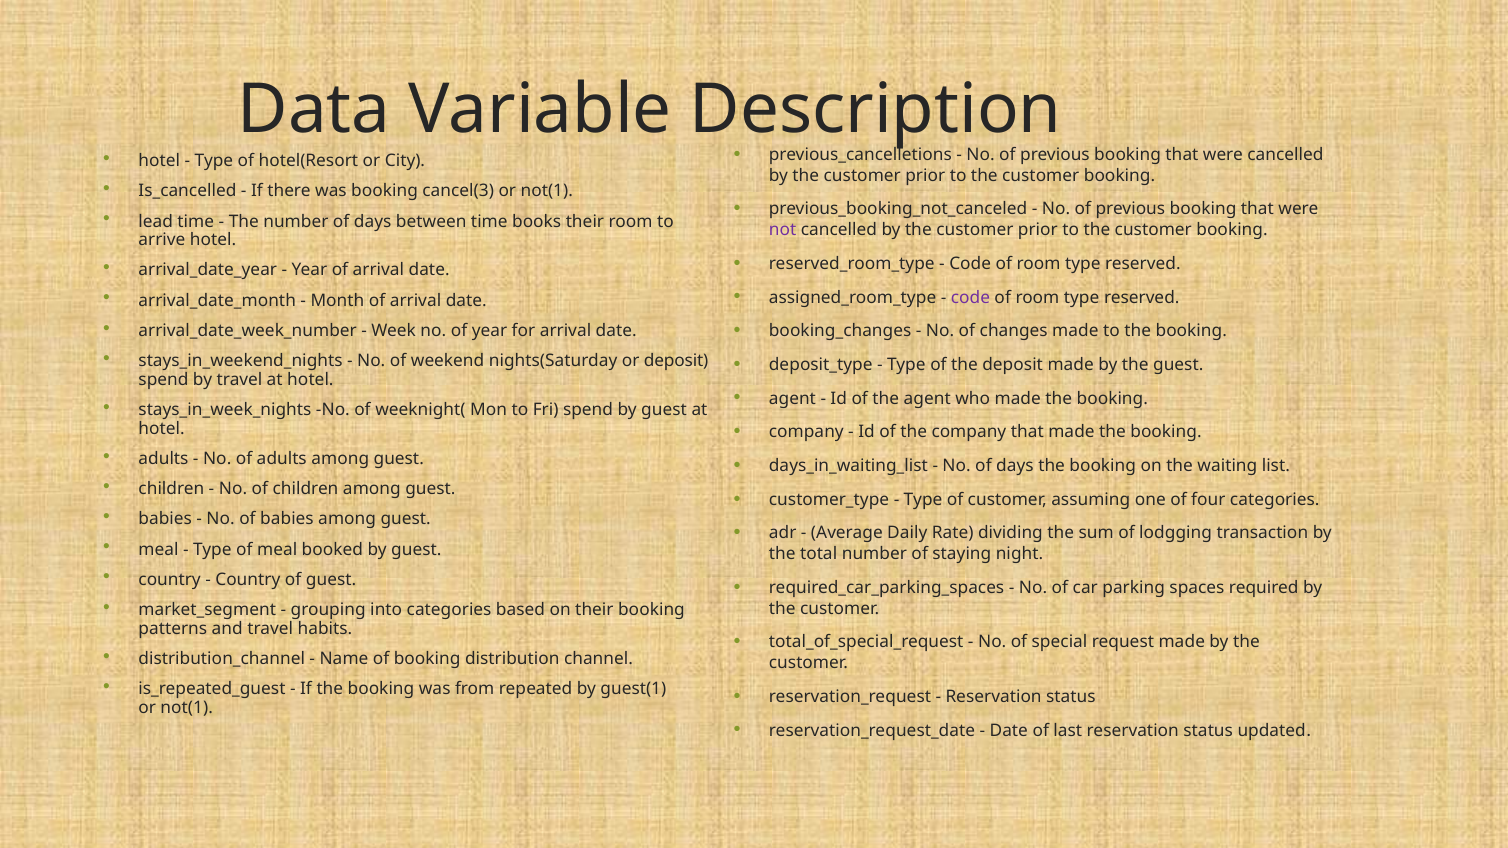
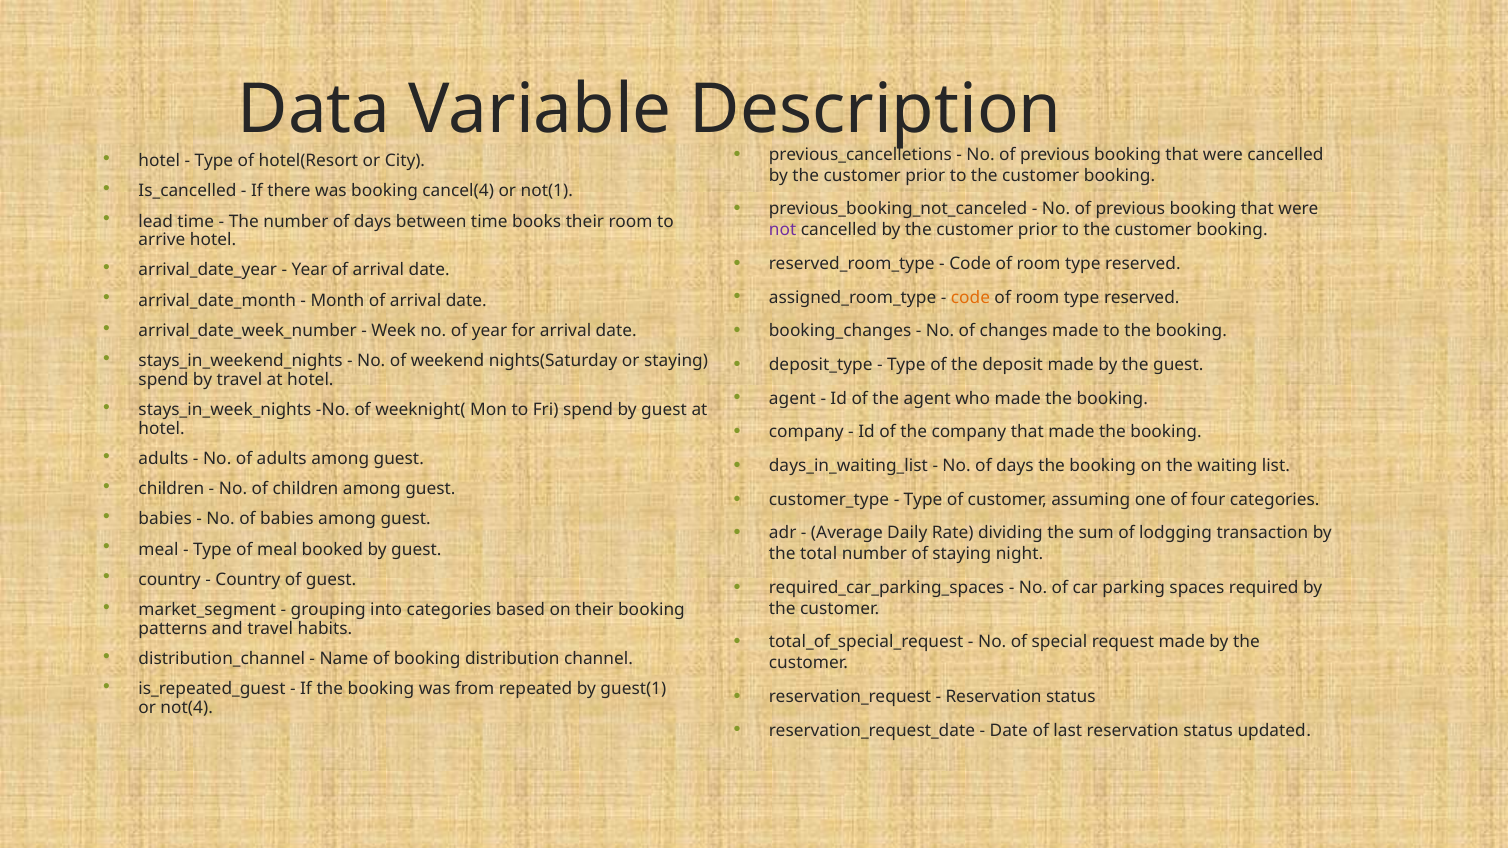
cancel(3: cancel(3 -> cancel(4 (458, 191)
code colour: purple -> orange (970, 297)
or deposit: deposit -> staying (676, 361)
not(1: not(1 -> not(4 (187, 708)
